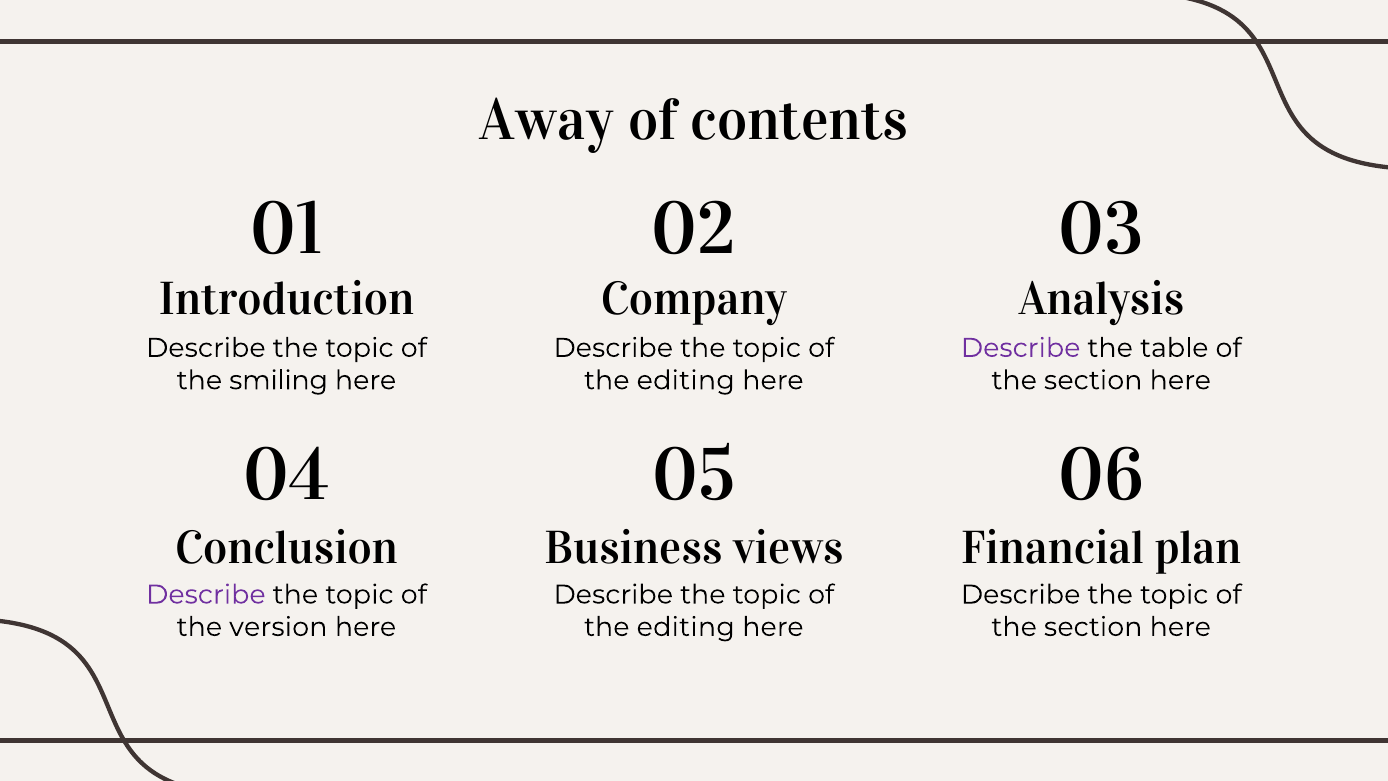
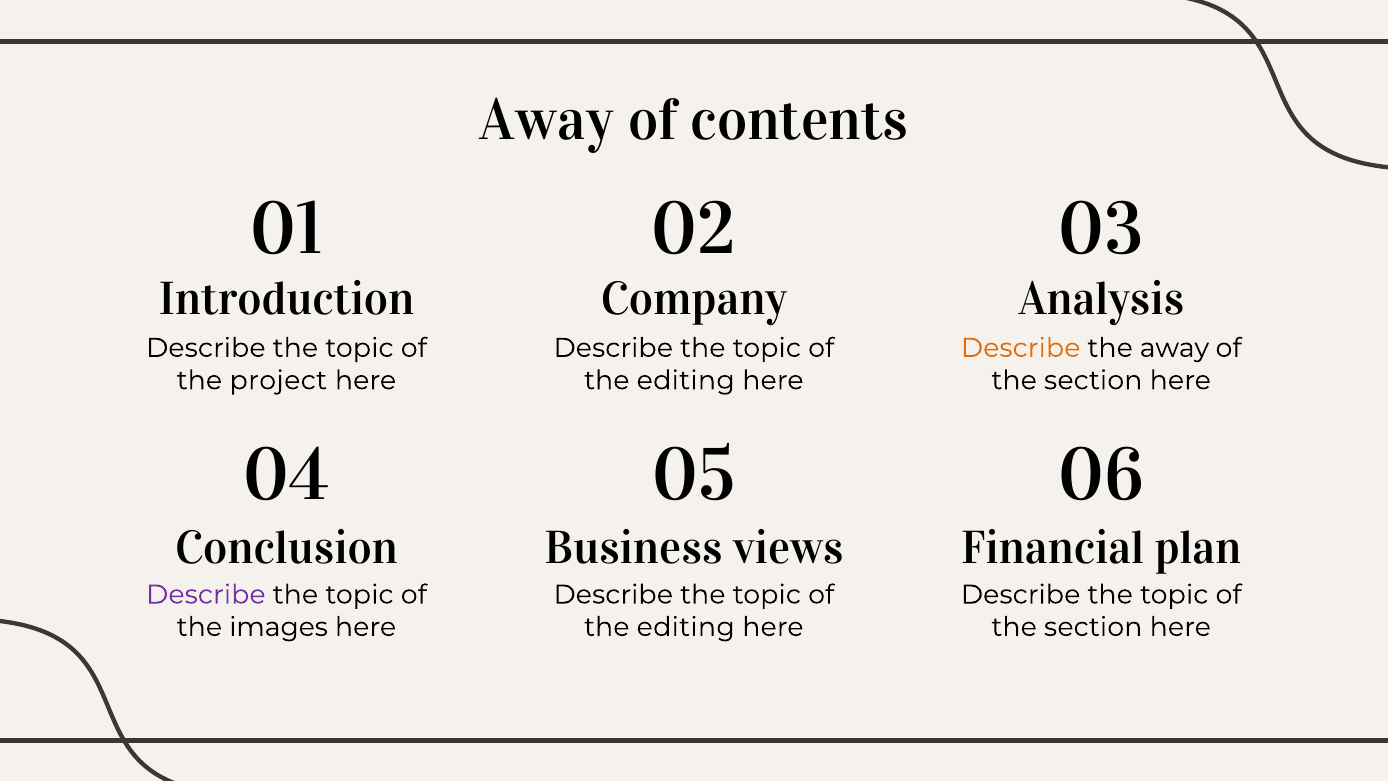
Describe colour: purple -> orange (1021, 348)
the table: table -> away (1174, 348)
smiling: smiling -> project (278, 380)
version: version -> images (279, 627)
